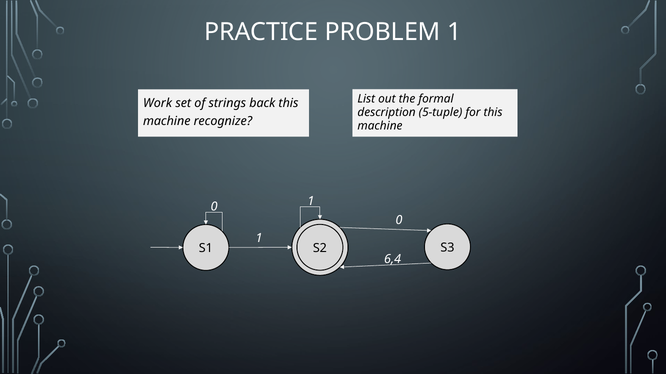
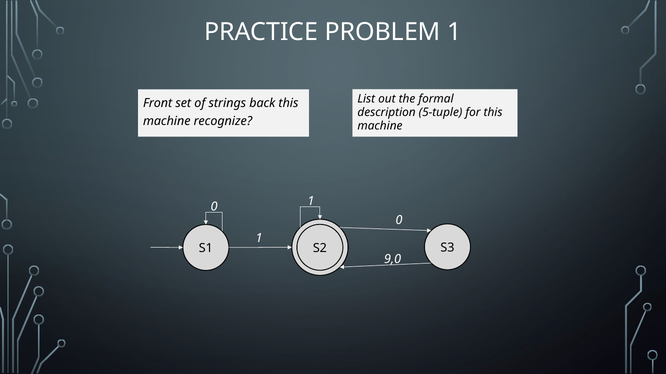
Work: Work -> Front (158, 103)
6,4: 6,4 -> 9,0 (393, 260)
